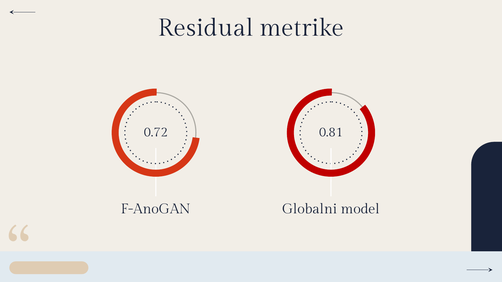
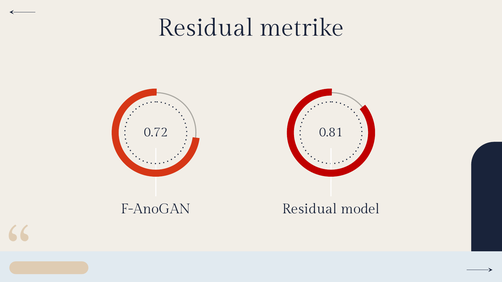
Globalni: Globalni -> Residual (310, 209)
